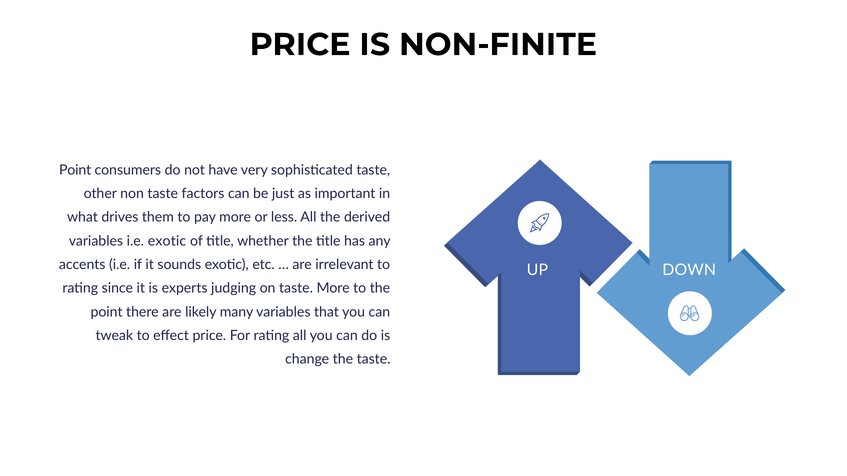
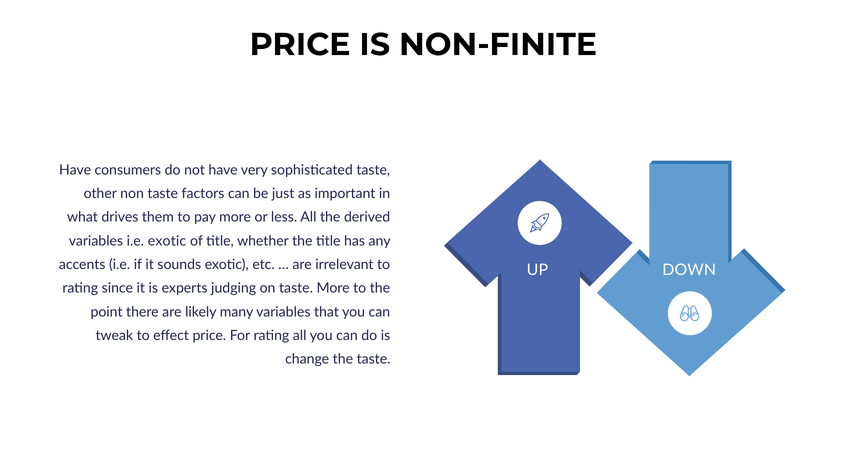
Point: Point -> Have (75, 170)
